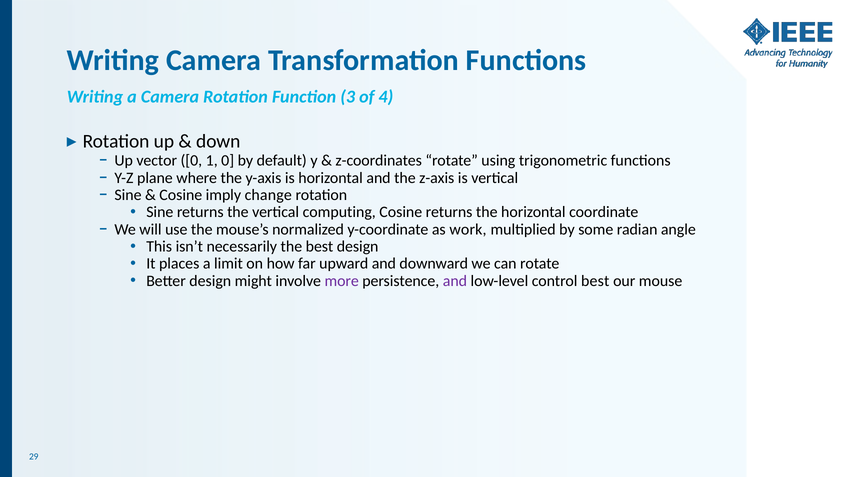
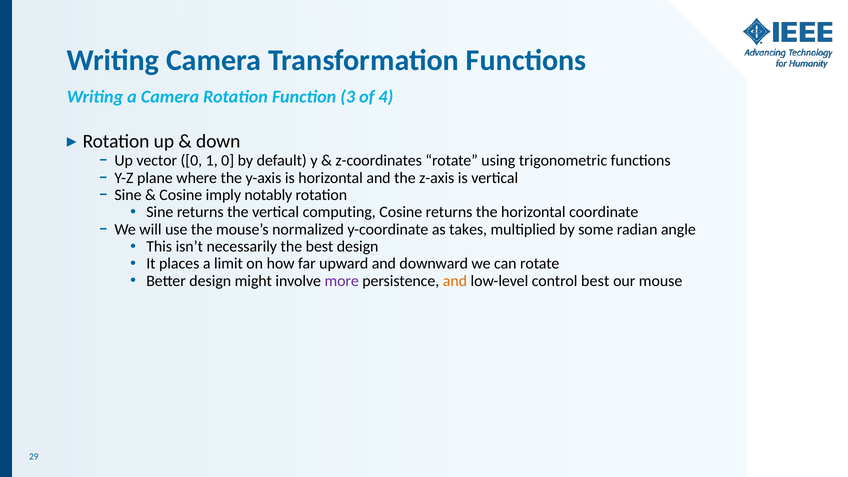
change: change -> notably (268, 195)
work: work -> takes (468, 229)
and colour: purple -> orange (455, 281)
